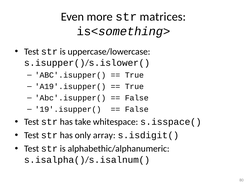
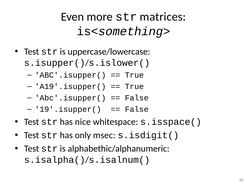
take: take -> nice (83, 121)
array: array -> msec (104, 135)
